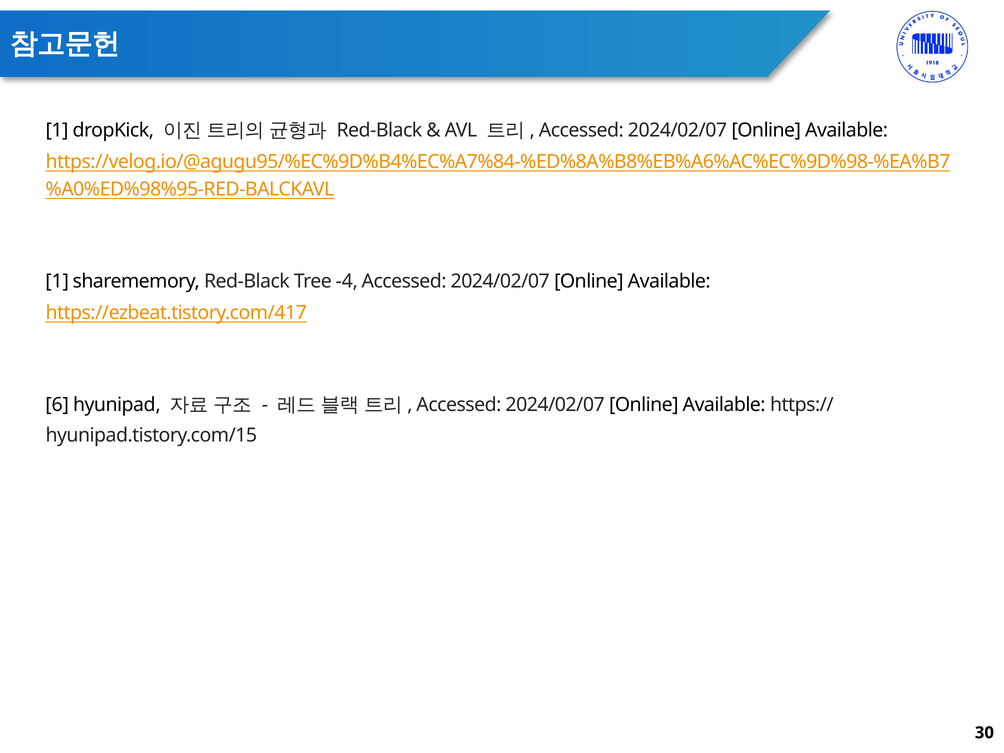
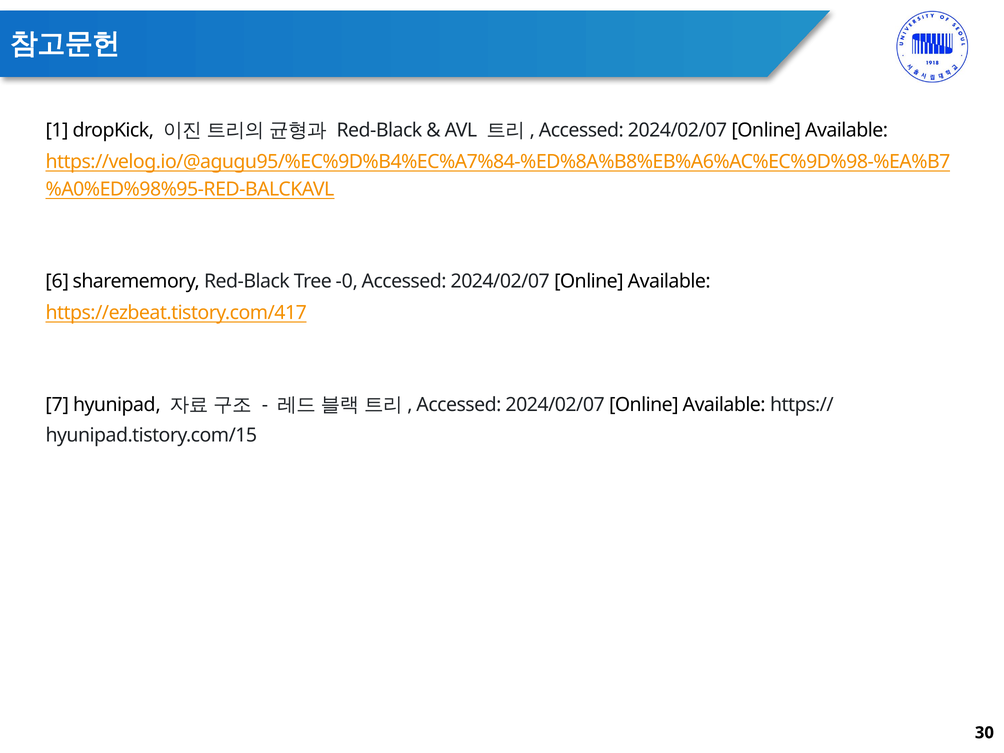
1: 1 -> 6 (57, 281)
-4: -4 -> -0 (347, 281)
6: 6 -> 7 (57, 405)
